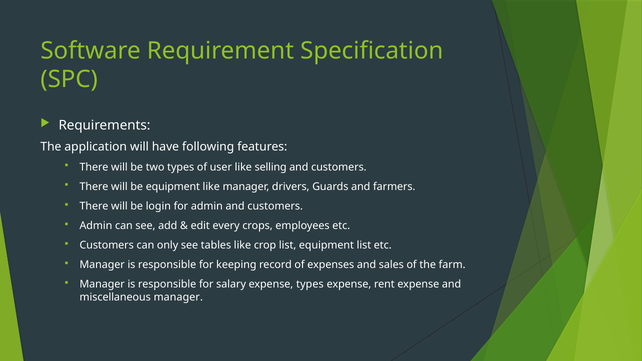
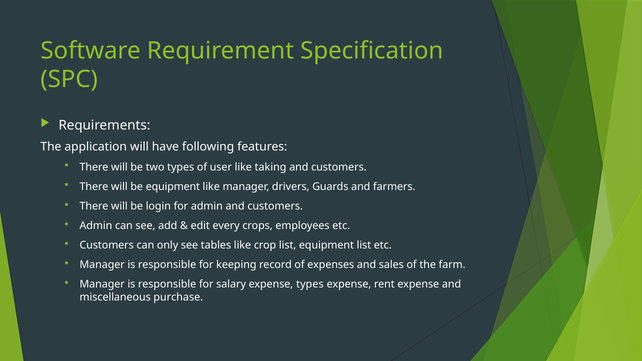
selling: selling -> taking (271, 167)
miscellaneous manager: manager -> purchase (178, 297)
